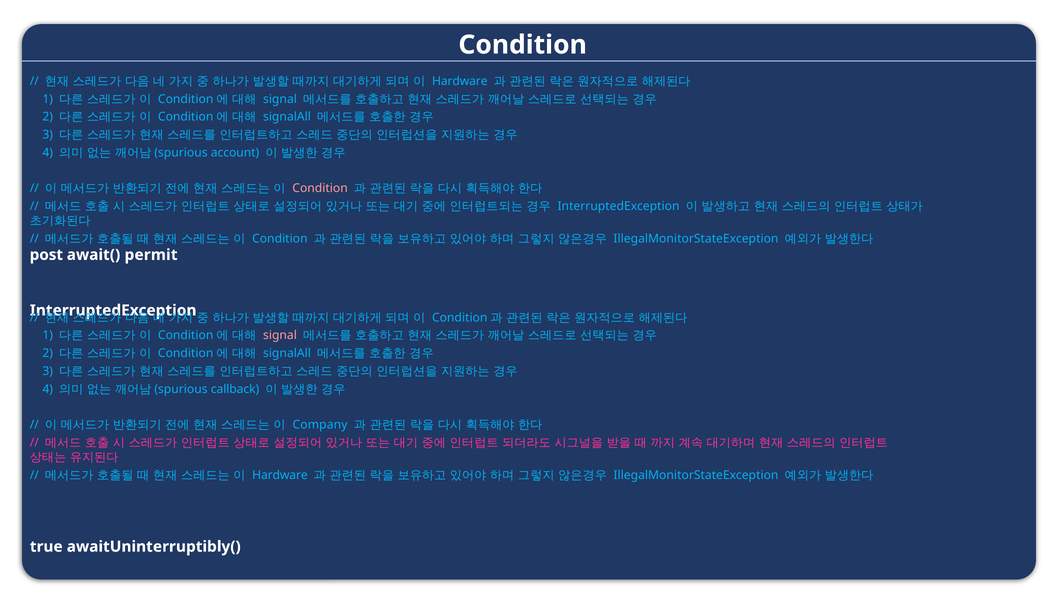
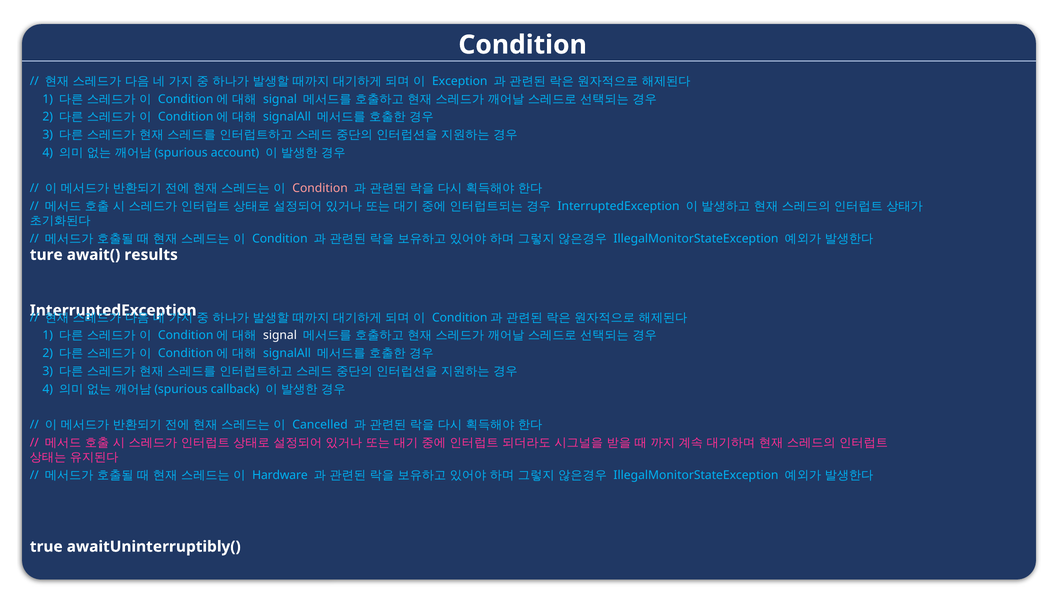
Hardware: Hardware -> Exception (460, 81)
post: post -> ture (46, 255)
permit: permit -> results (151, 255)
signal colour: pink -> white (280, 335)
Company: Company -> Cancelled (320, 425)
